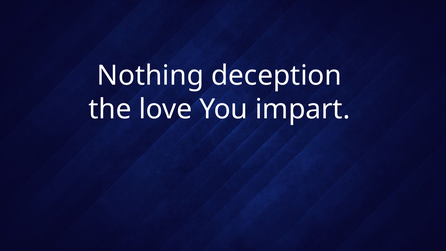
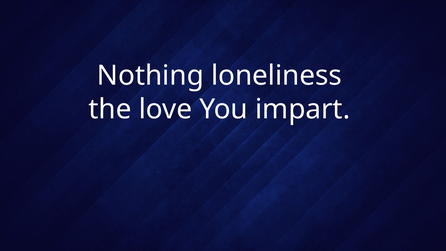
deception: deception -> loneliness (276, 76)
